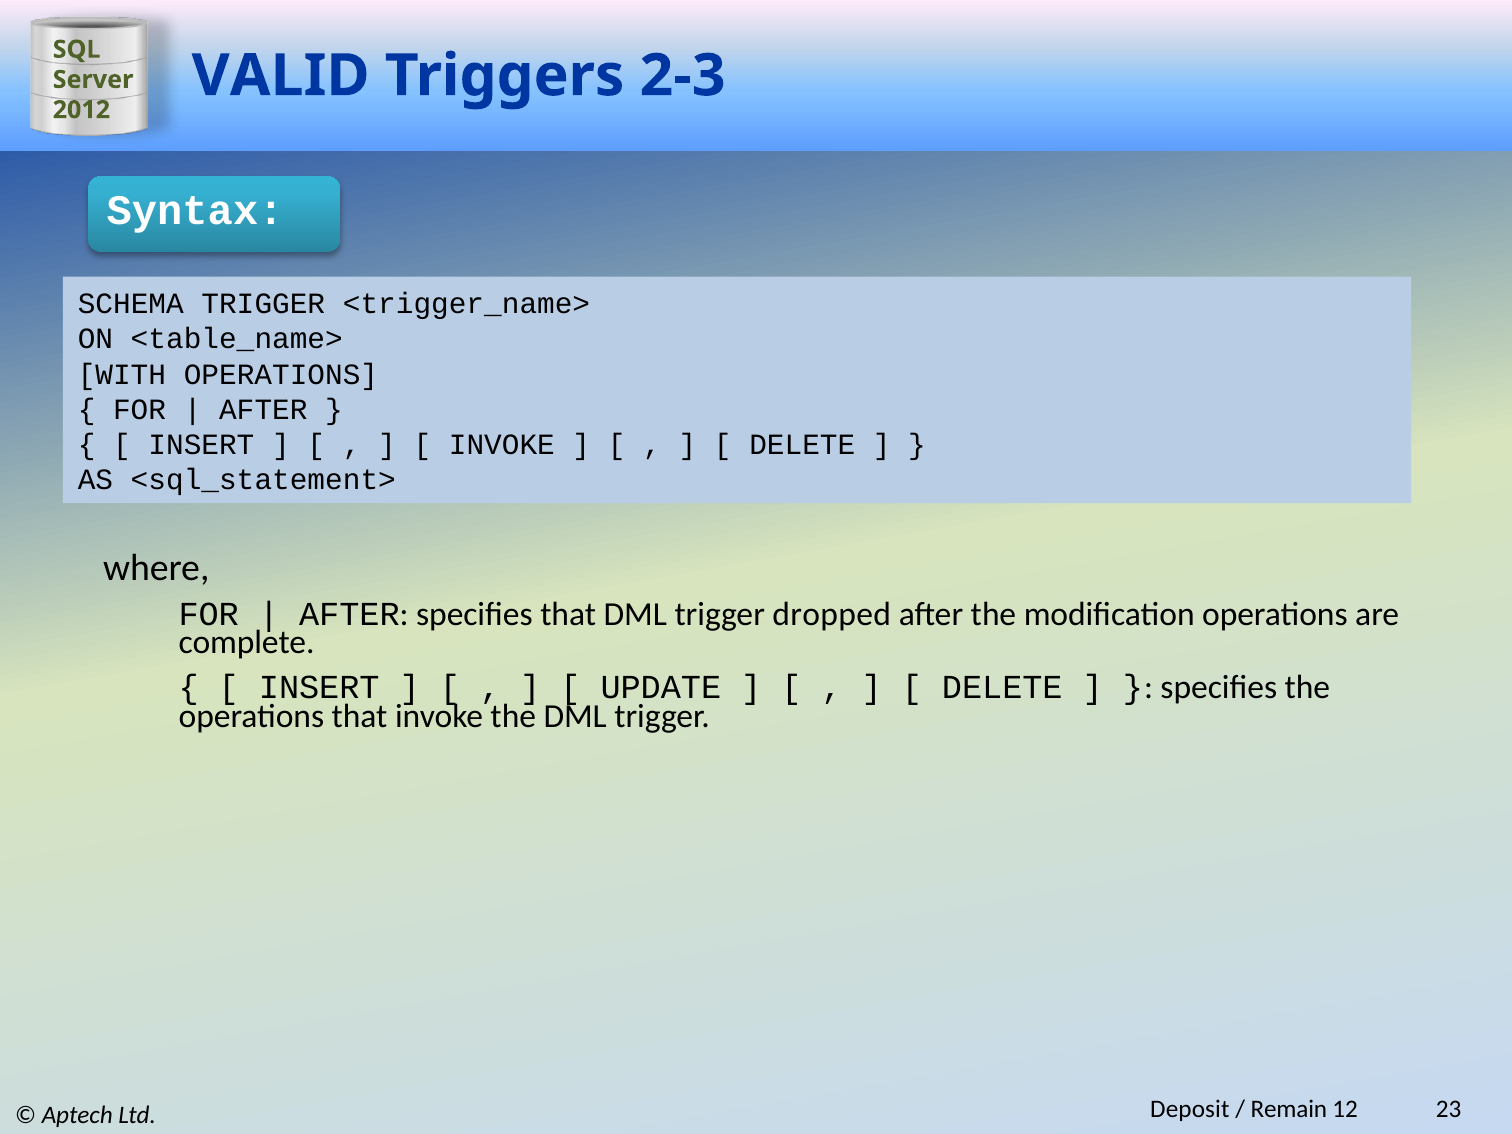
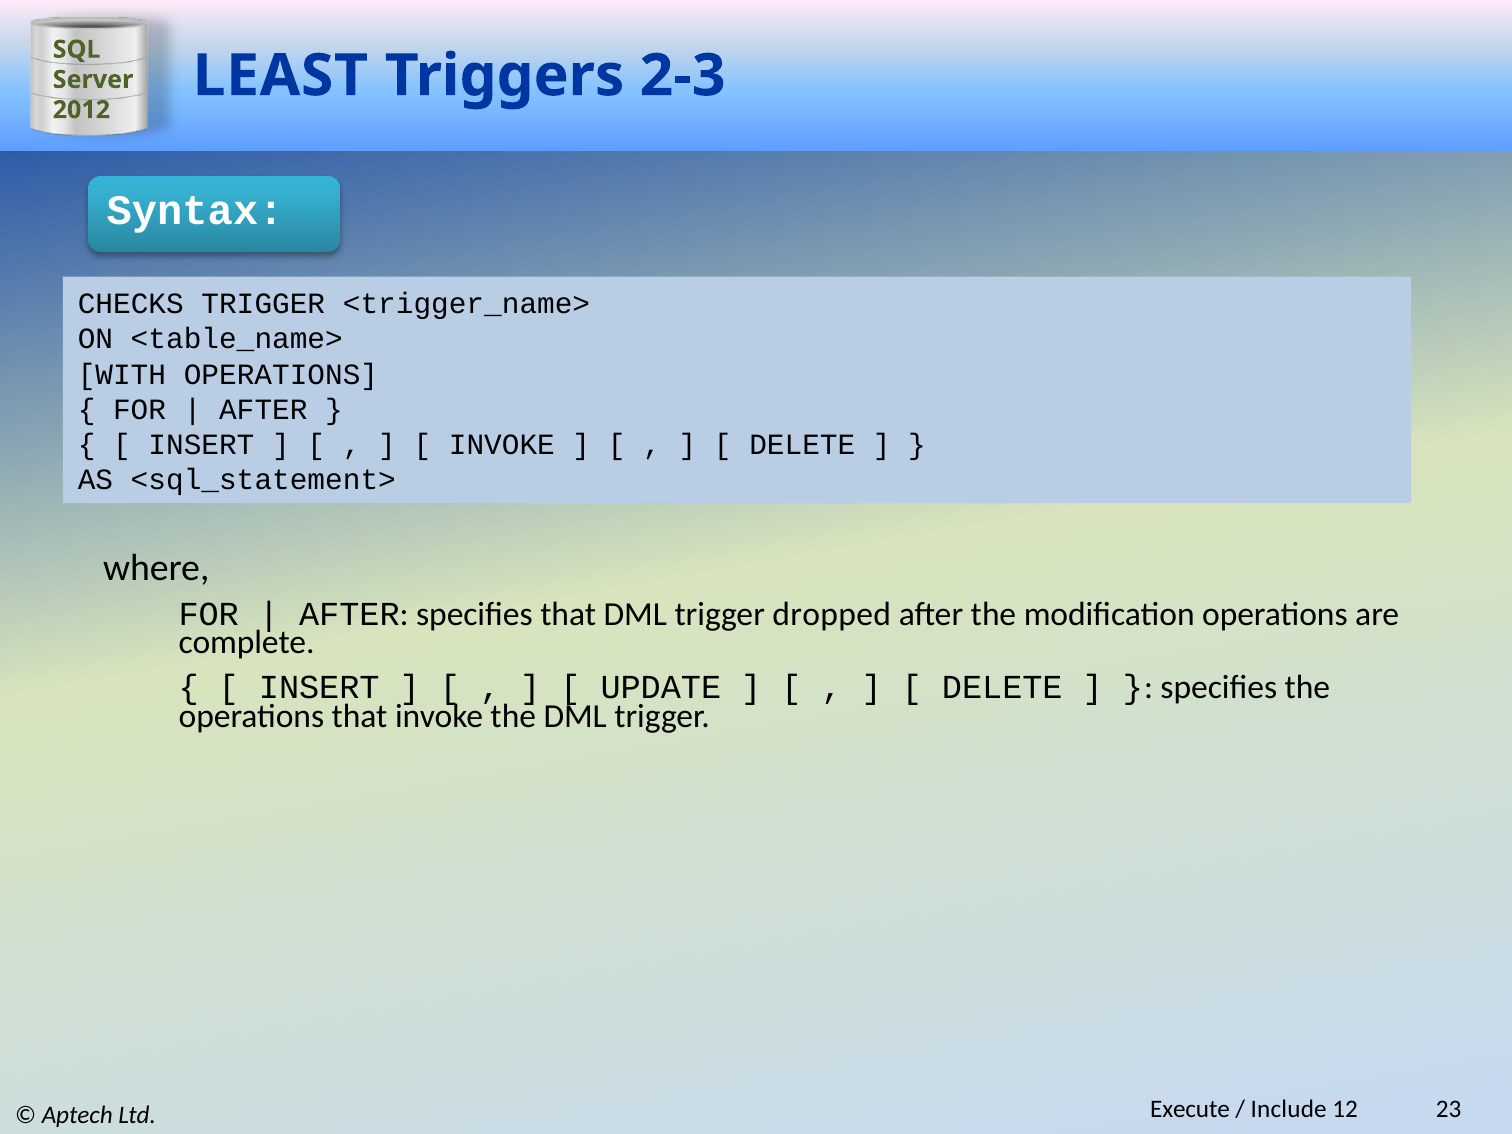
VALID: VALID -> LEAST (280, 76)
SCHEMA: SCHEMA -> CHECKS (131, 304)
Deposit: Deposit -> Execute (1190, 1109)
Remain: Remain -> Include (1289, 1109)
